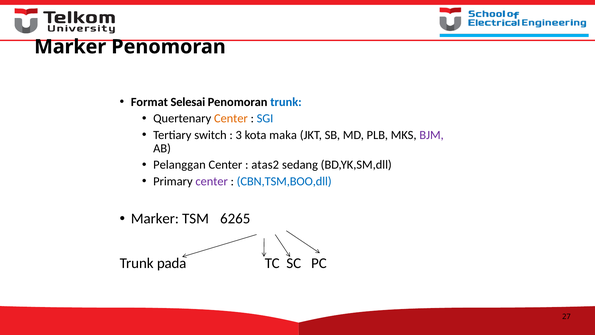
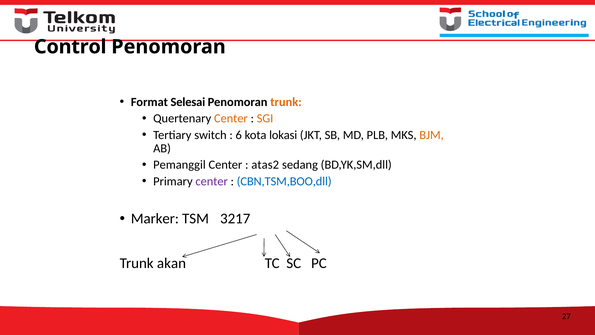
Marker: Marker -> Control (70, 47)
trunk colour: blue -> orange (286, 102)
SGI colour: blue -> orange (265, 118)
3: 3 -> 6 (239, 135)
maka: maka -> lokasi (283, 135)
BJM colour: purple -> orange (432, 135)
Pelanggan: Pelanggan -> Pemanggil (179, 165)
6265: 6265 -> 3217 (235, 219)
pada: pada -> akan (172, 263)
